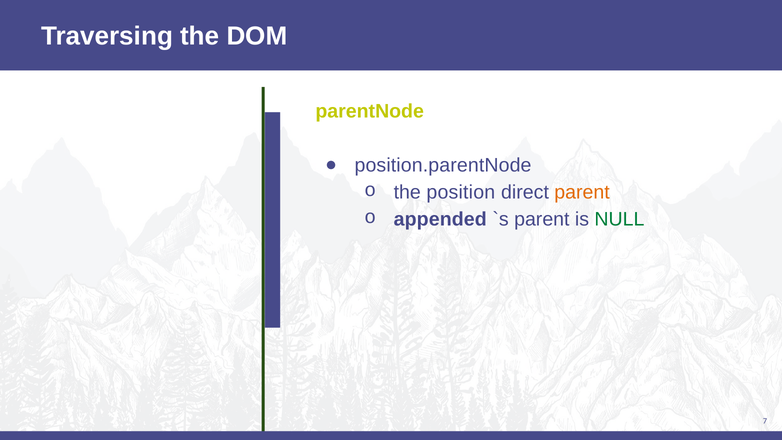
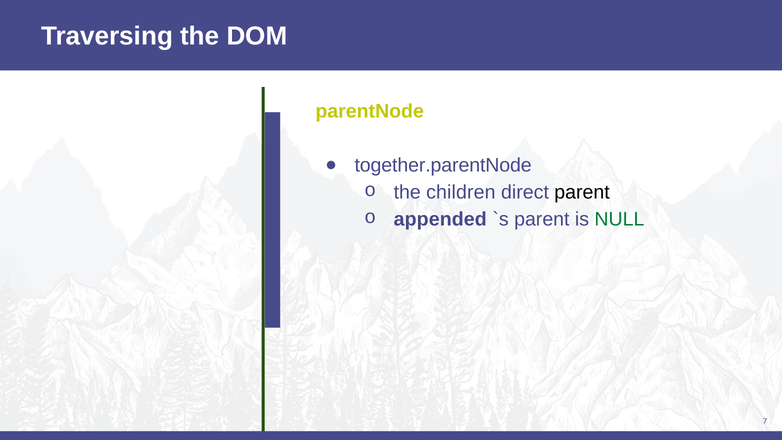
position.parentNode: position.parentNode -> together.parentNode (443, 165)
position: position -> children (461, 192)
parent colour: orange -> black (582, 192)
